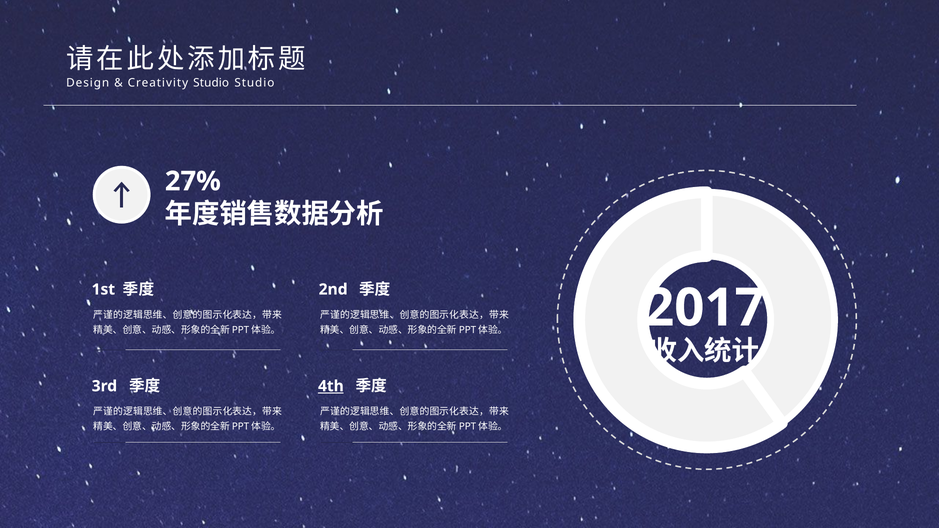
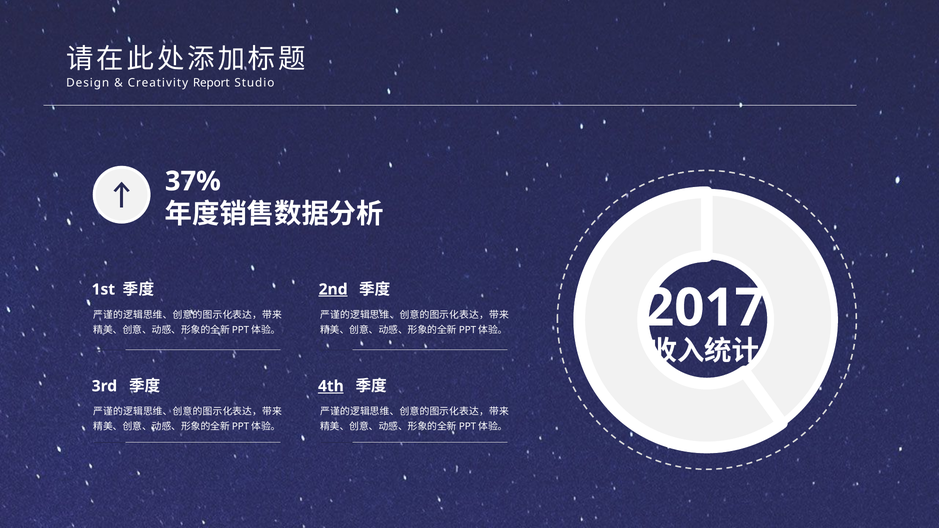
Creativity Studio: Studio -> Report (211, 83)
27%: 27% -> 37% (193, 181)
2nd underline: none -> present (333, 289)
